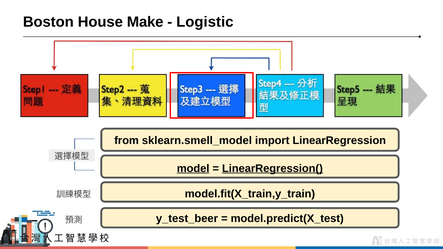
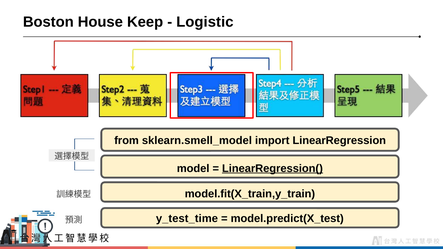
Make: Make -> Keep (145, 22)
model underline: present -> none (193, 168)
y_test_beer: y_test_beer -> y_test_time (187, 219)
